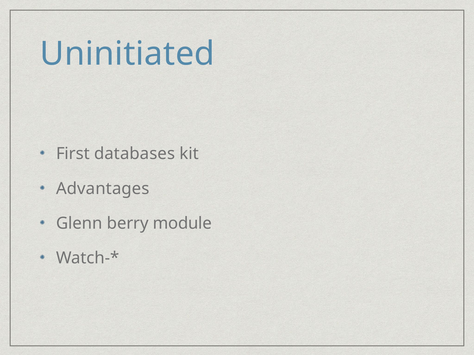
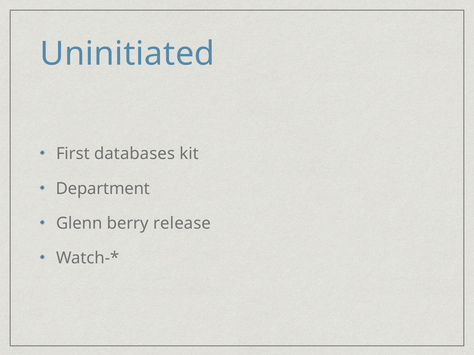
Advantages: Advantages -> Department (103, 189)
module: module -> release (182, 224)
